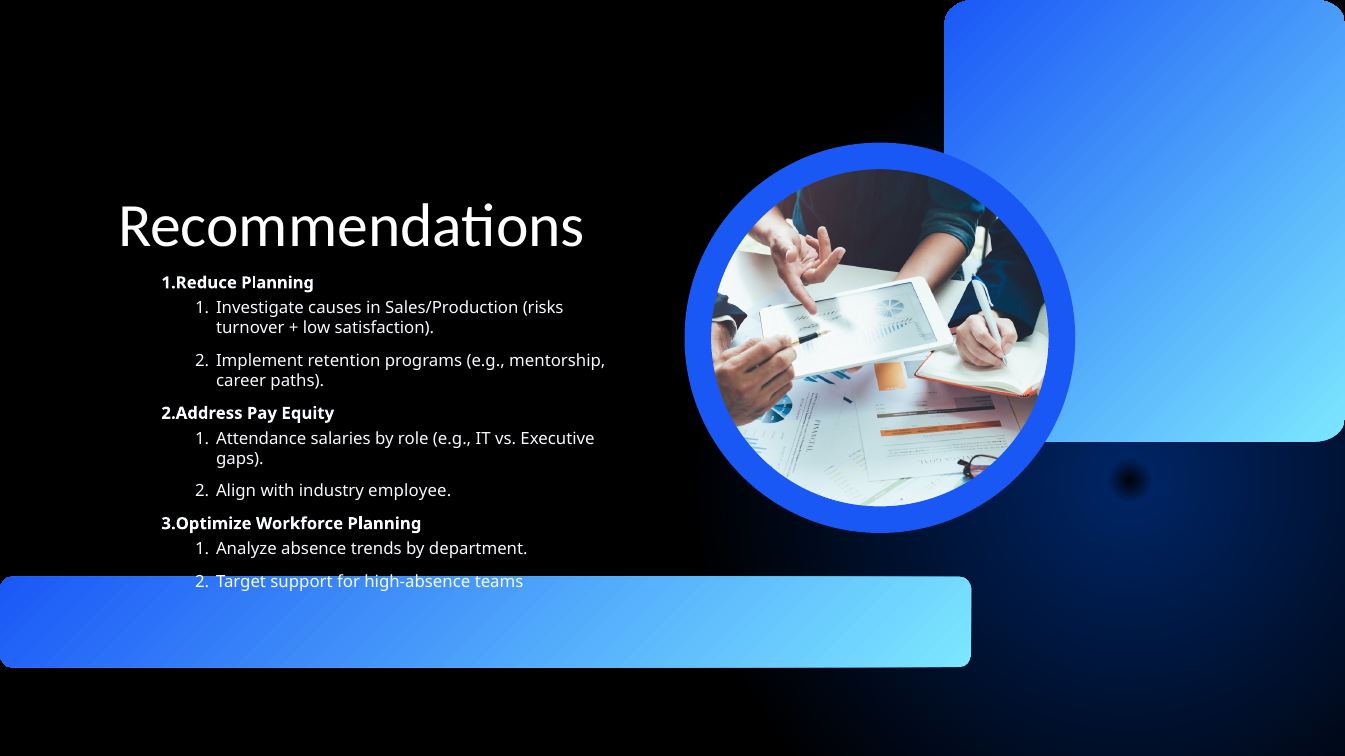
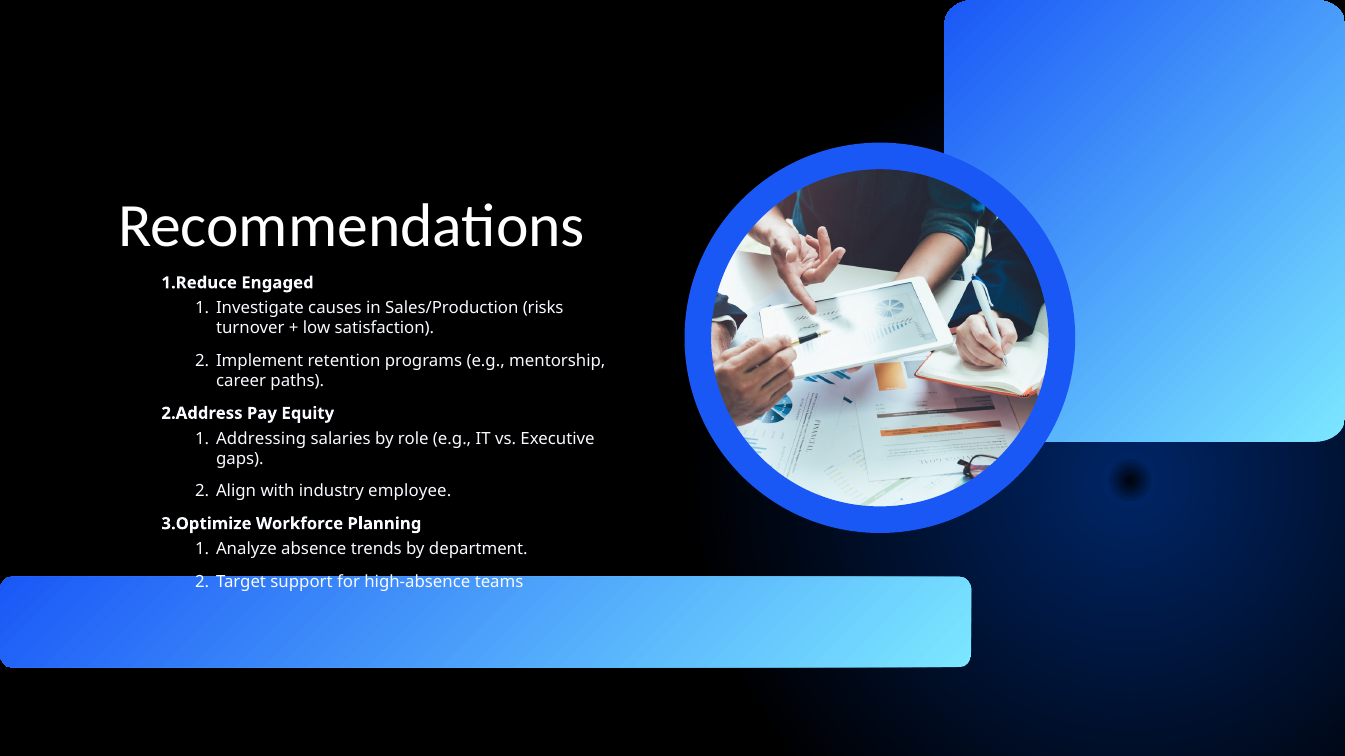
Planning: Planning -> Engaged (277, 283)
Attendance: Attendance -> Addressing (261, 439)
